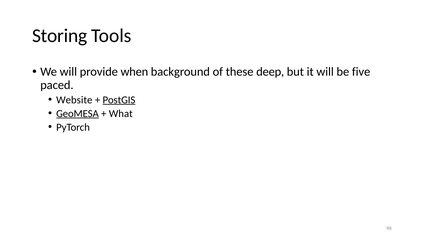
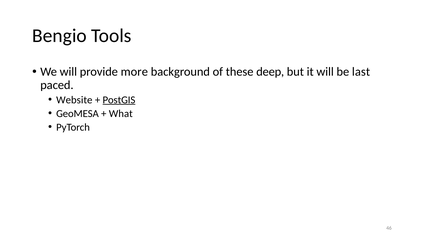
Storing: Storing -> Bengio (60, 36)
when: when -> more (134, 72)
five: five -> last (361, 72)
GeoMESA underline: present -> none (77, 113)
